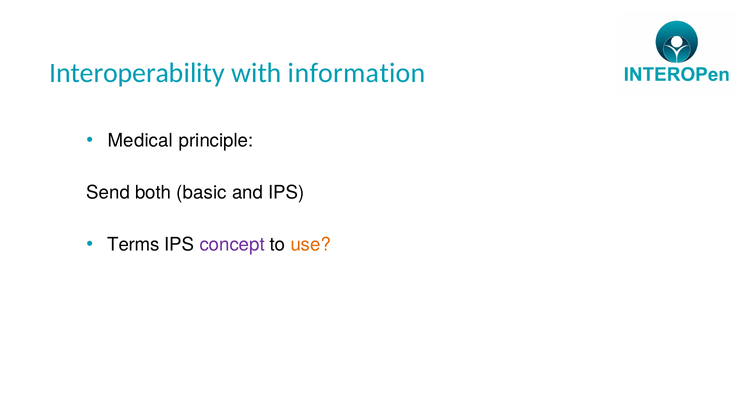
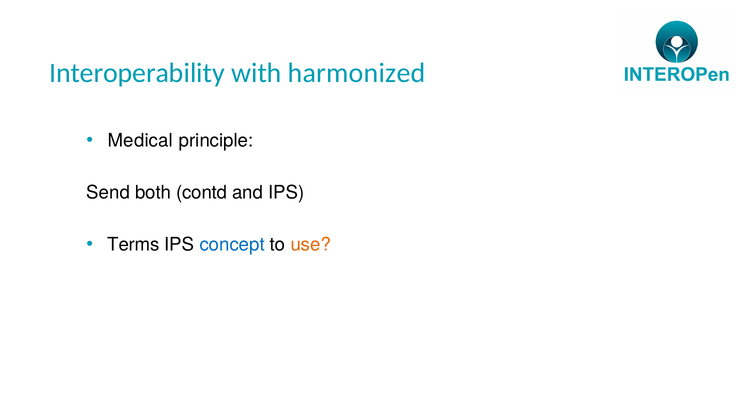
information: information -> harmonized (357, 73)
basic: basic -> contd (202, 192)
concept colour: purple -> blue (232, 244)
